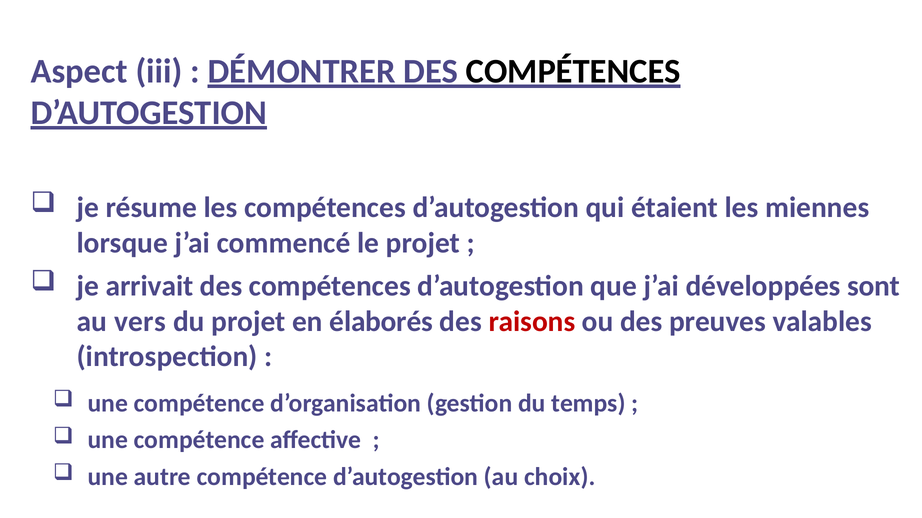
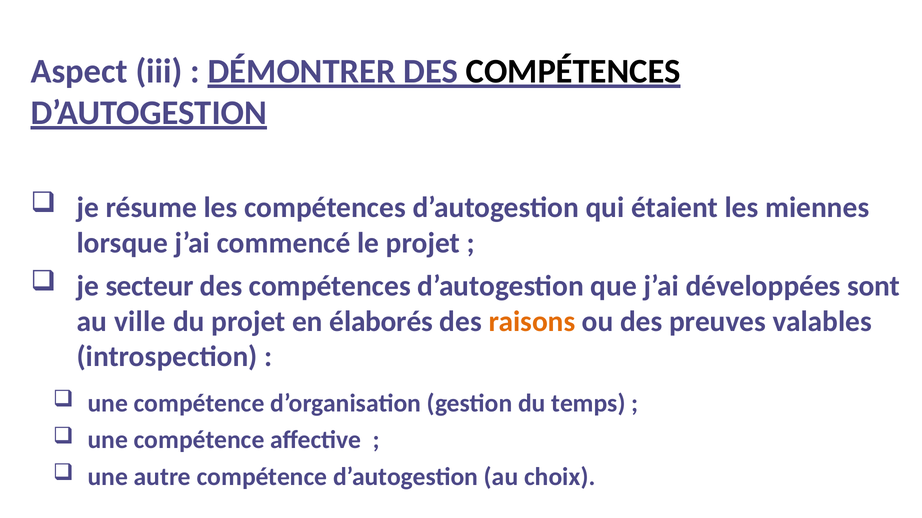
arrivait: arrivait -> secteur (150, 286)
vers: vers -> ville (140, 322)
raisons colour: red -> orange (532, 322)
